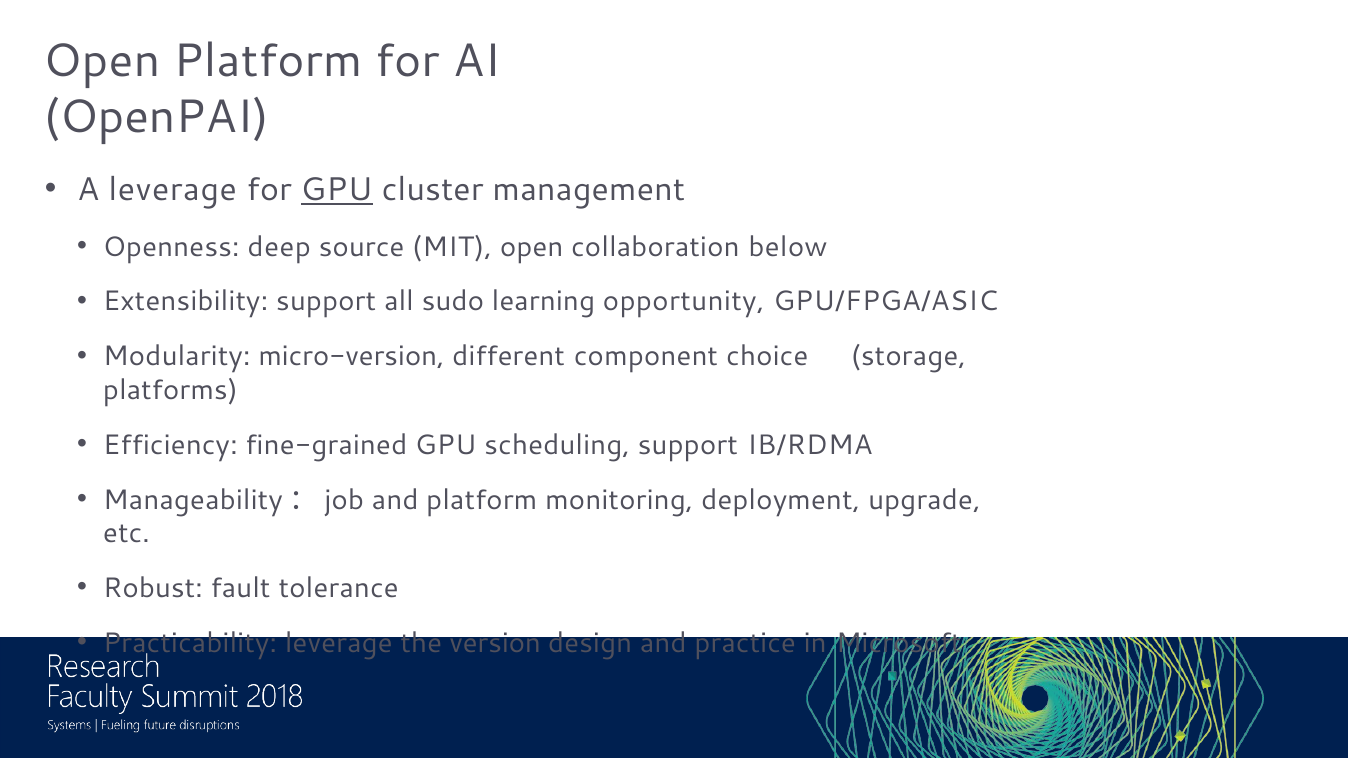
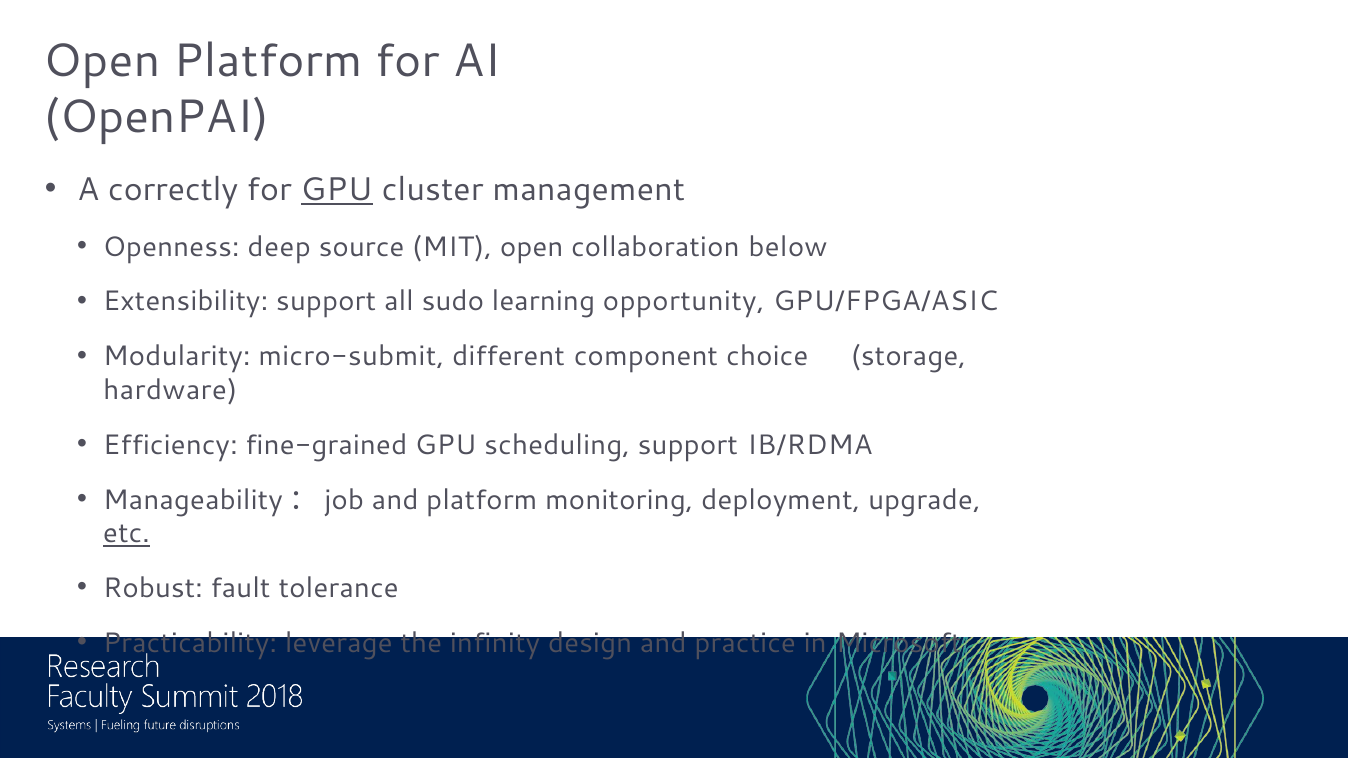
A leverage: leverage -> correctly (173, 190)
micro-version: micro-version -> micro-submit (351, 357)
platforms: platforms -> hardware (170, 390)
etc underline: none -> present (126, 534)
version: version -> infinity (495, 643)
